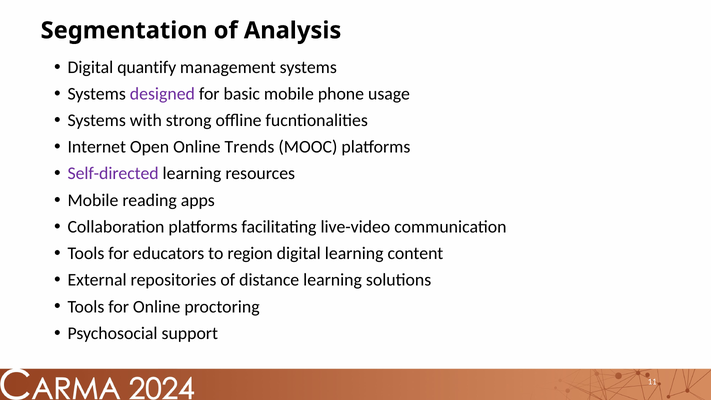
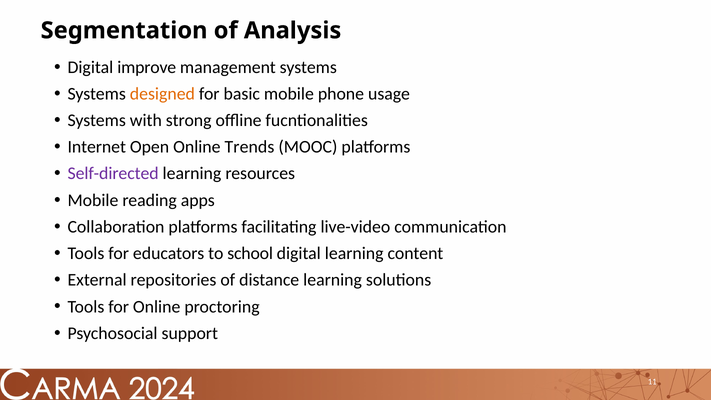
quantify: quantify -> improve (147, 67)
designed colour: purple -> orange (162, 94)
region: region -> school (250, 253)
